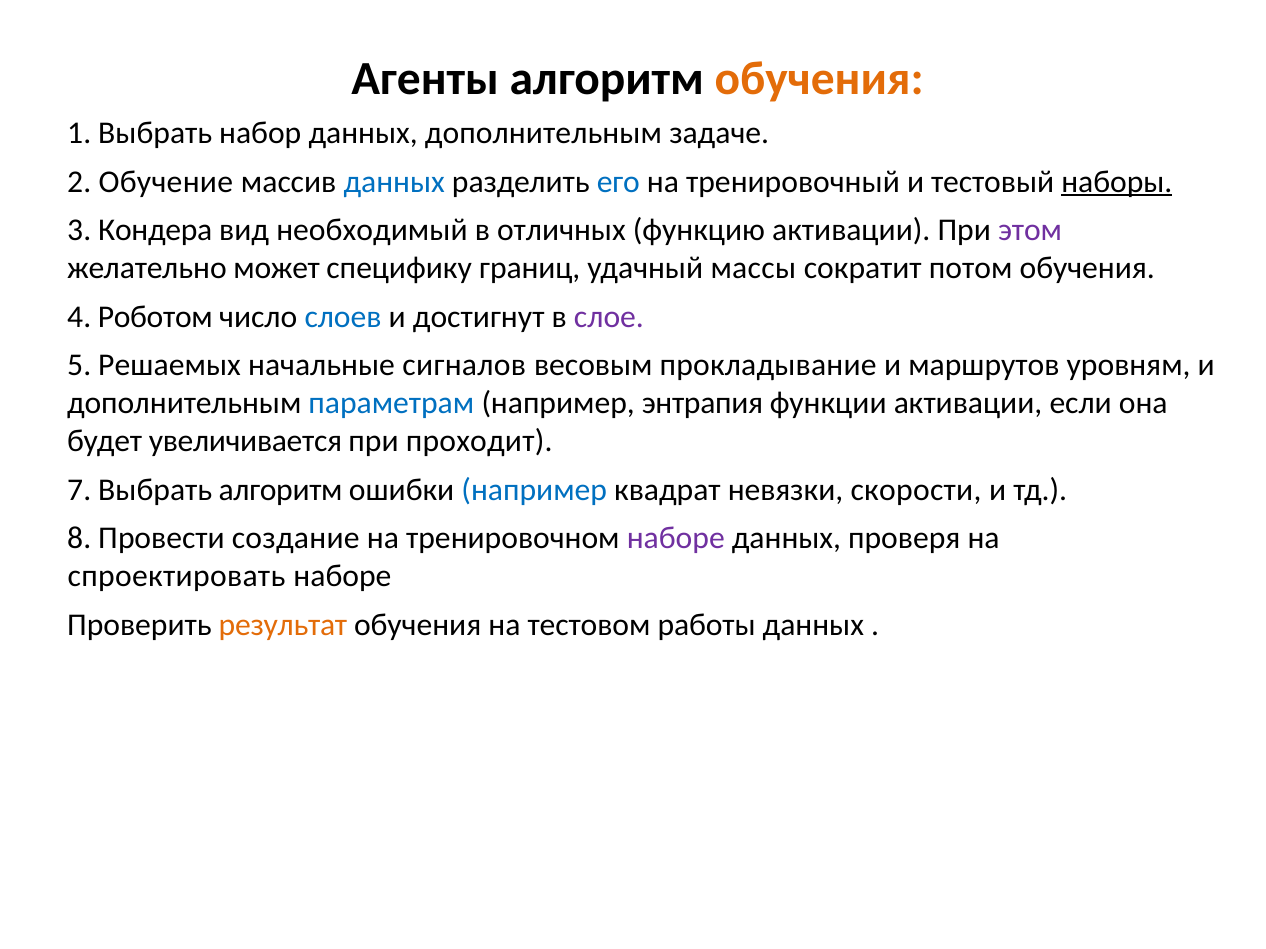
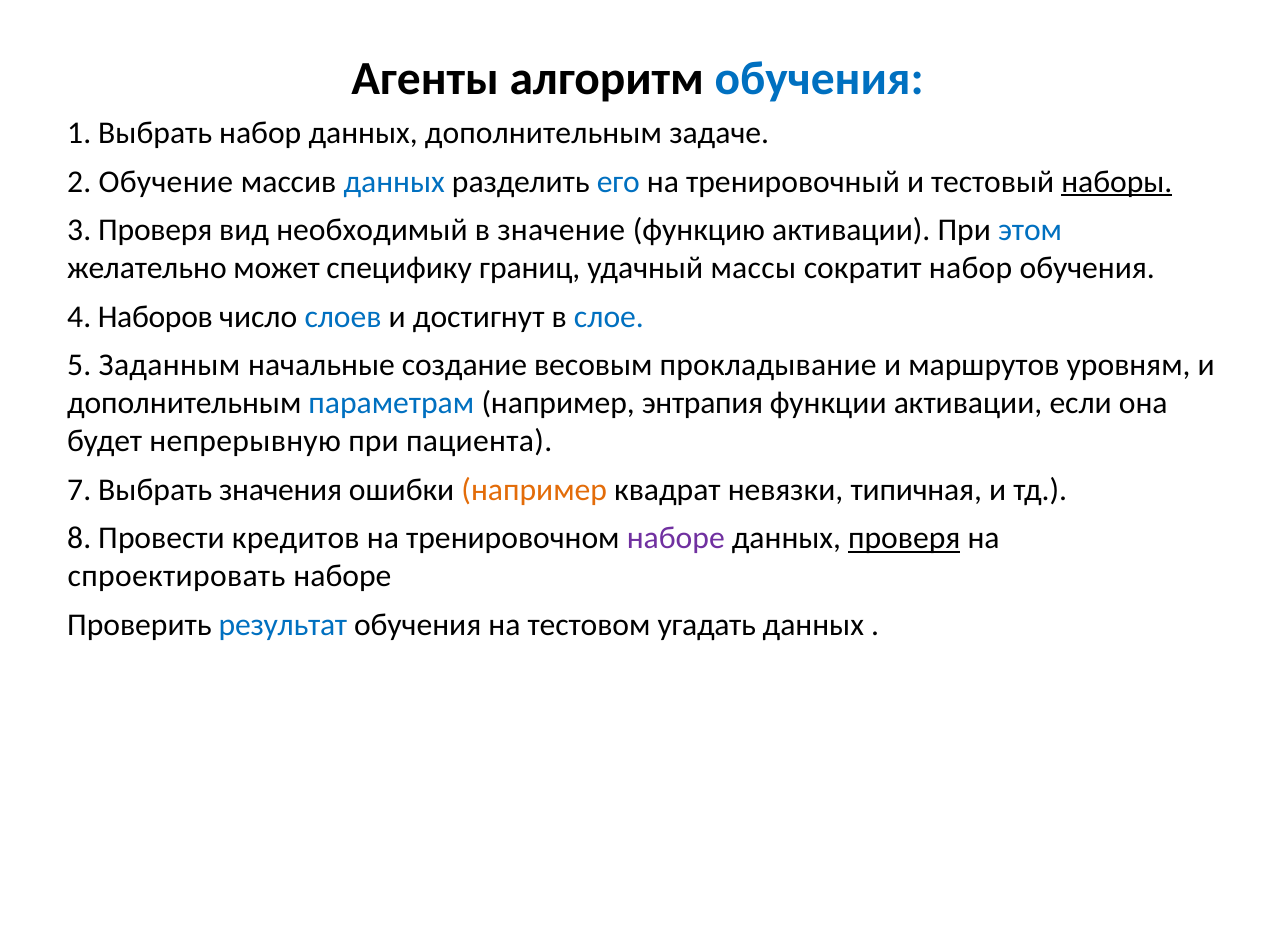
обучения colour: orange -> blue (819, 78)
3 Кондера: Кондера -> Проверя (155, 230)
отличных: отличных -> значение (561, 230)
этом colour: purple -> blue (1030, 230)
сократит потом: потом -> набор (971, 268)
Роботом: Роботом -> Наборов (155, 317)
слое colour: purple -> blue (609, 317)
Решаемых: Решаемых -> Заданным (169, 365)
сигналов: сигналов -> создание (464, 365)
увеличивается: увеличивается -> непрерывную (245, 441)
проходит: проходит -> пациента (479, 441)
Выбрать алгоритм: алгоритм -> значения (281, 490)
например colour: blue -> orange (534, 490)
скорости: скорости -> типичная (916, 490)
создание: создание -> кредитов (296, 538)
проверя underline: none -> present (904, 538)
результат colour: orange -> blue (283, 625)
работы: работы -> угадать (707, 625)
